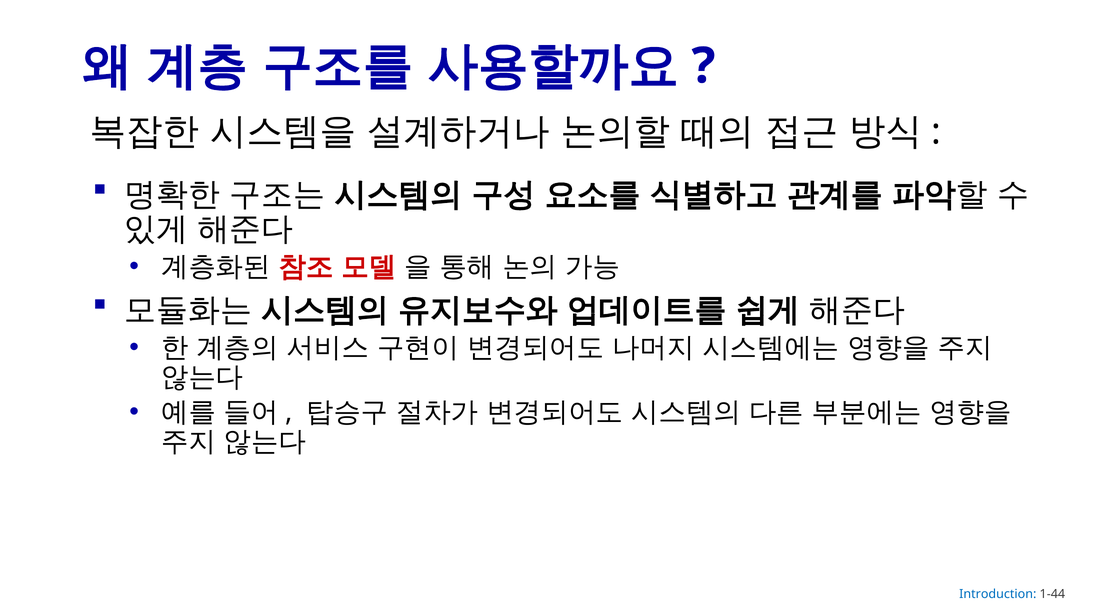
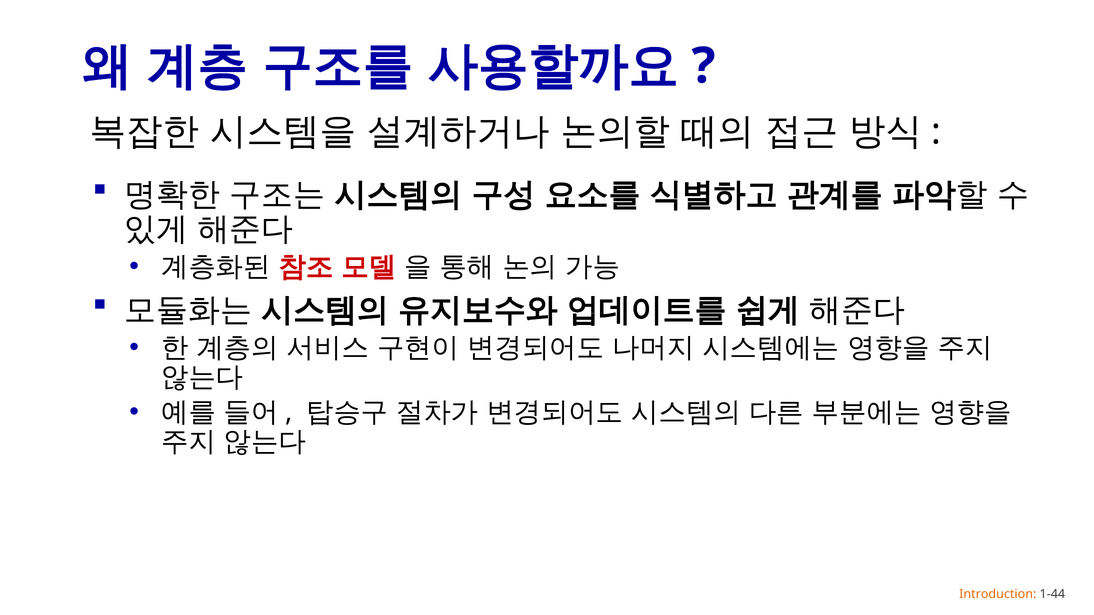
Introduction colour: blue -> orange (998, 594)
